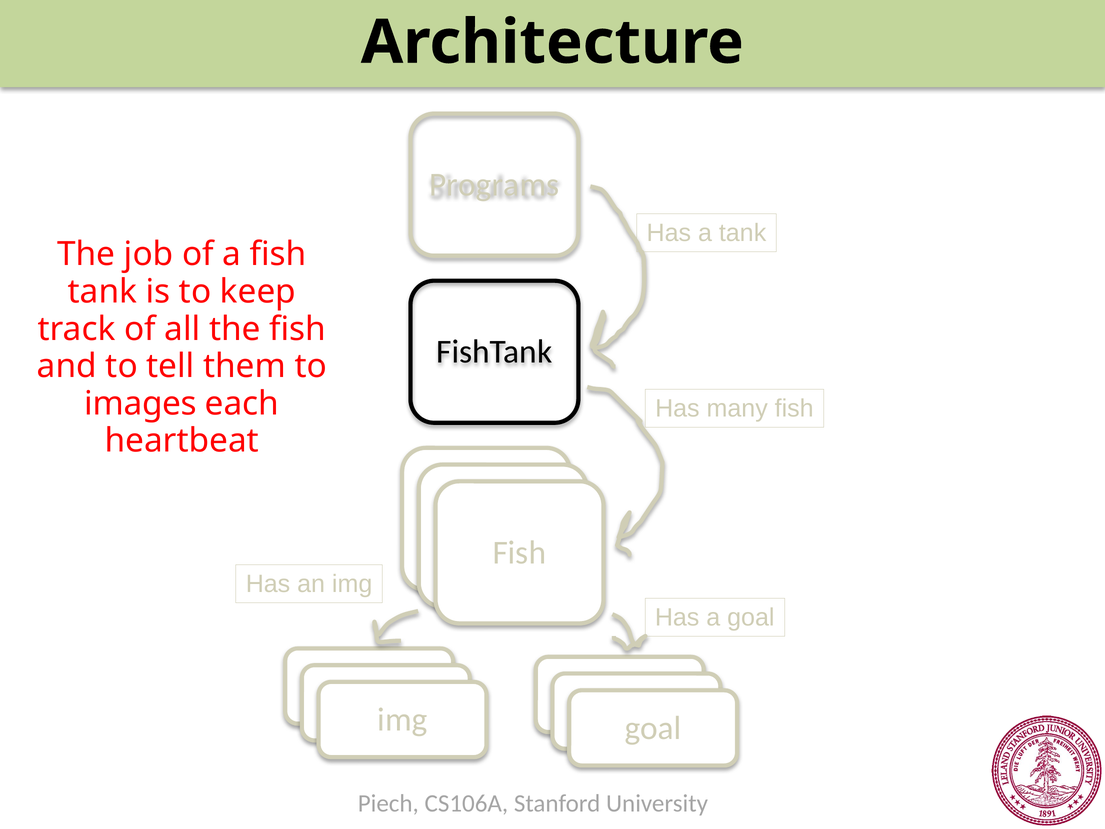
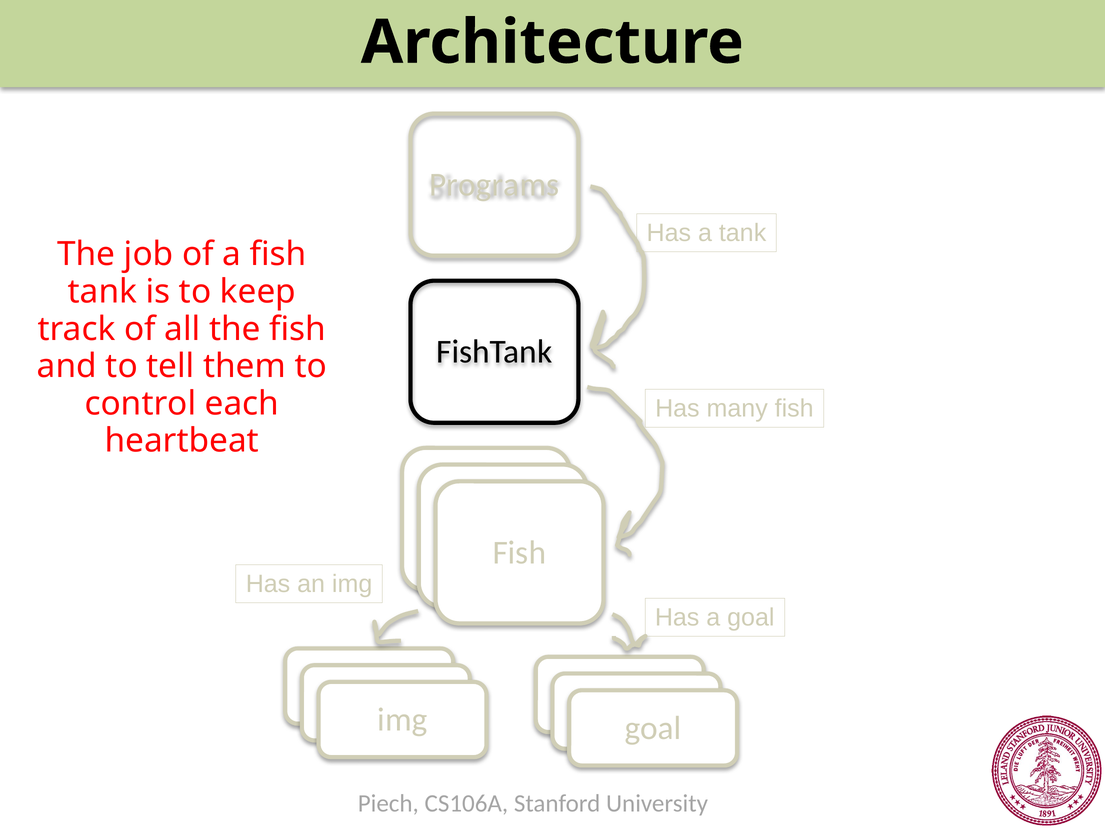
images: images -> control (140, 403)
